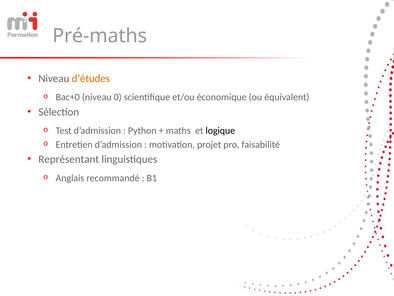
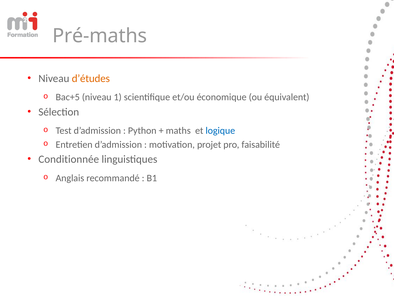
Bac+0: Bac+0 -> Bac+5 (68, 97)
0: 0 -> 1 (118, 97)
logique colour: black -> blue (220, 130)
Représentant: Représentant -> Conditionnée (69, 159)
